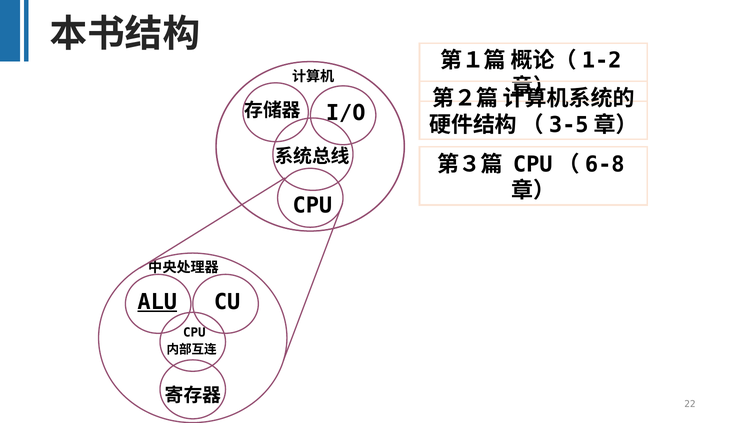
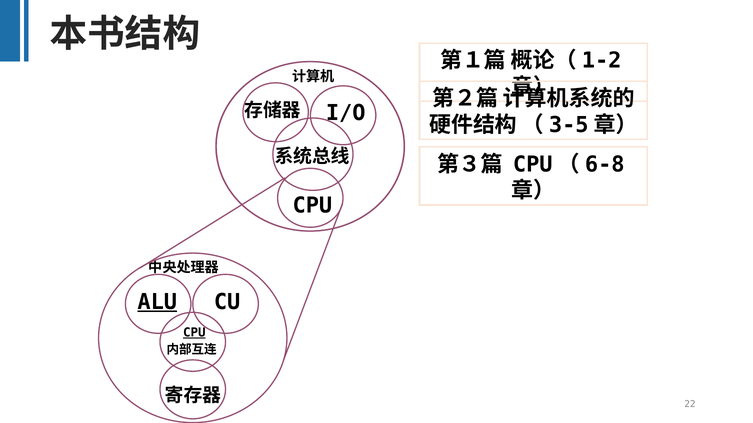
CPU underline: none -> present (194, 333)
